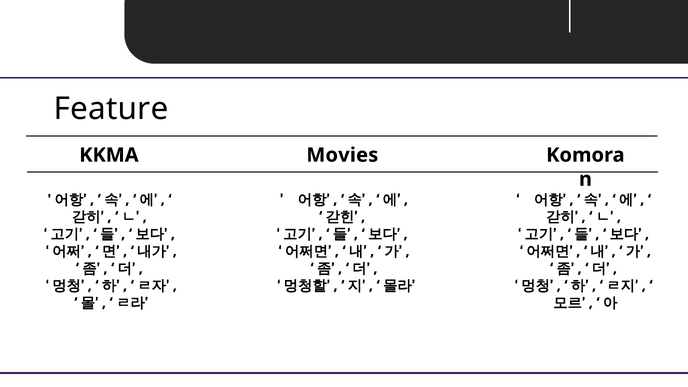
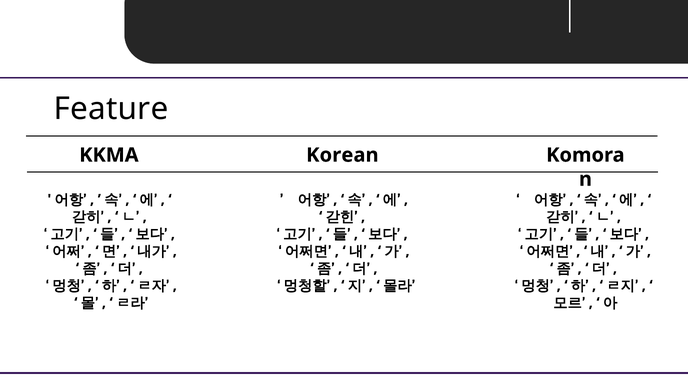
Movies: Movies -> Korean (342, 155)
